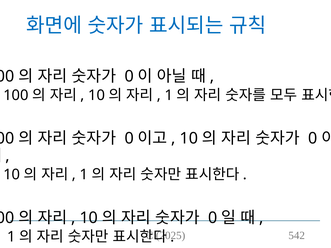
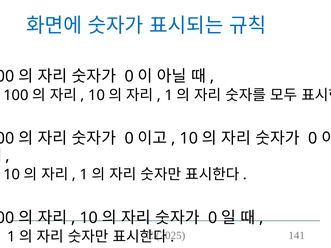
542: 542 -> 141 (297, 236)
